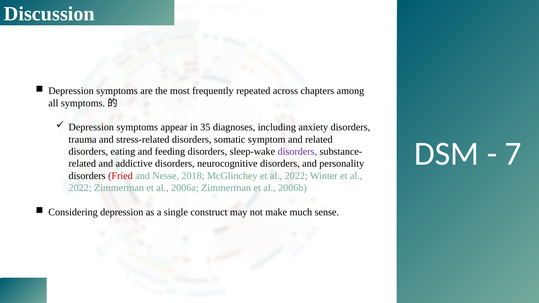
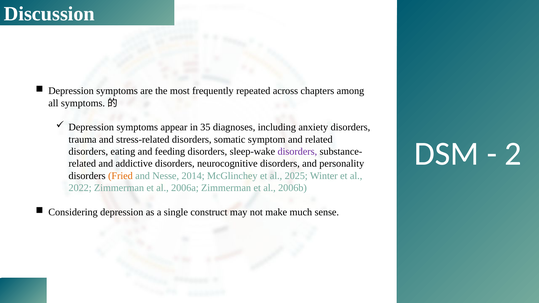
7: 7 -> 2 (513, 154)
Fried colour: red -> orange (120, 176)
2018: 2018 -> 2014 (193, 176)
McGlinchey et al 2022: 2022 -> 2025 (296, 176)
